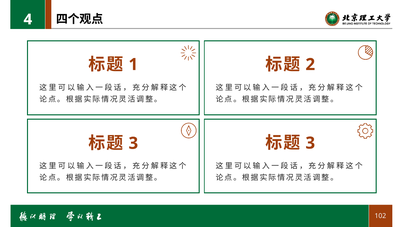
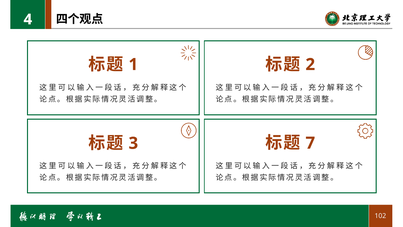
3: 3 -> 7 (310, 143)
